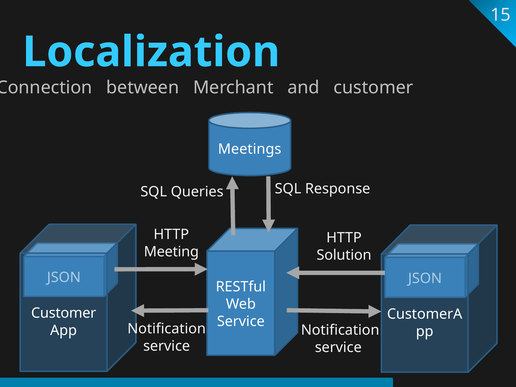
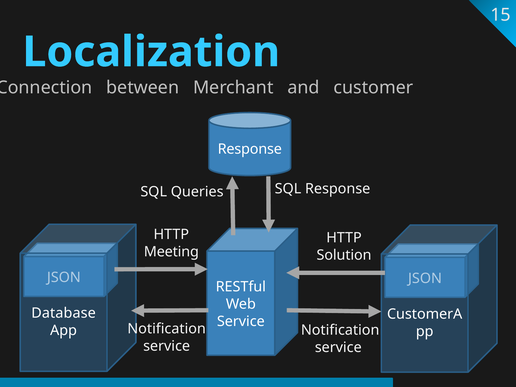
Meetings: Meetings -> Response (250, 149)
Customer: Customer -> Database (64, 313)
